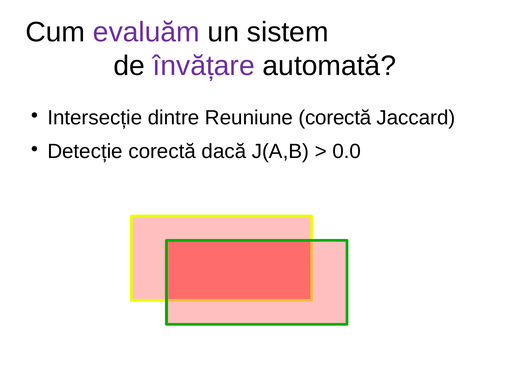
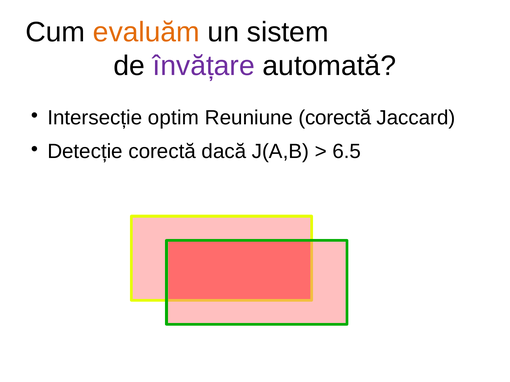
evaluăm colour: purple -> orange (146, 32)
dintre: dintre -> optim (173, 118)
0.0: 0.0 -> 6.5 (347, 152)
